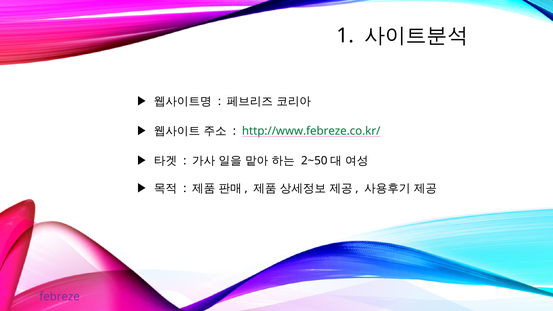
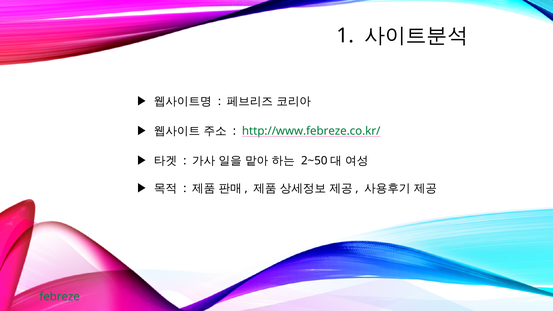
febreze colour: purple -> green (60, 297)
